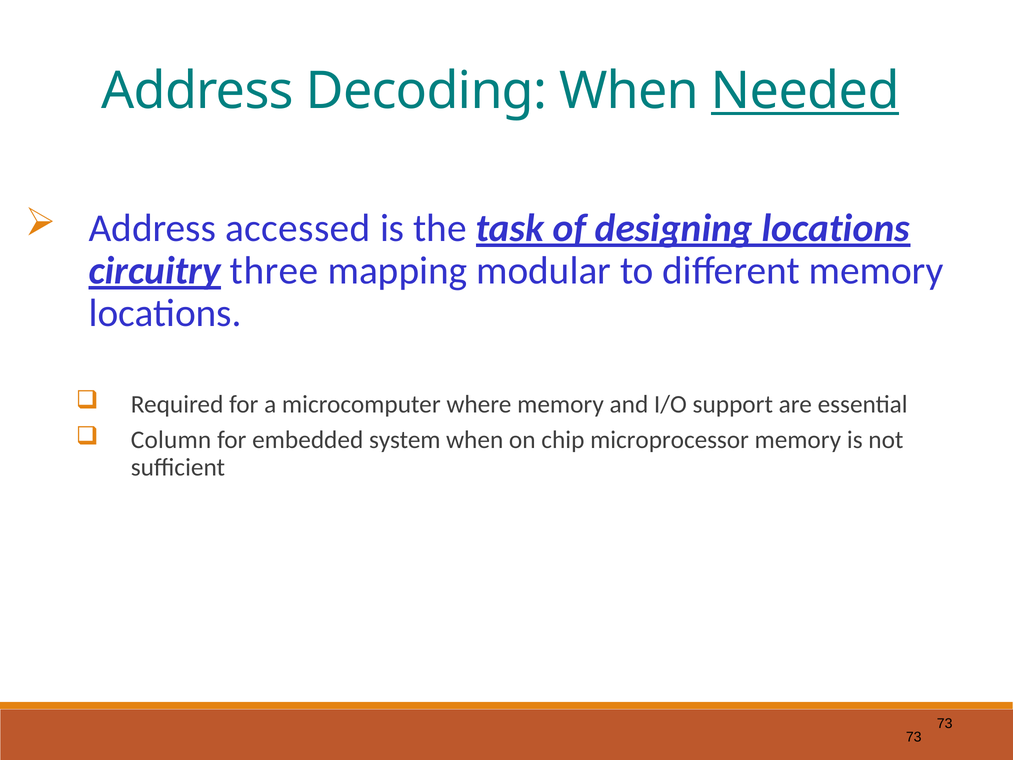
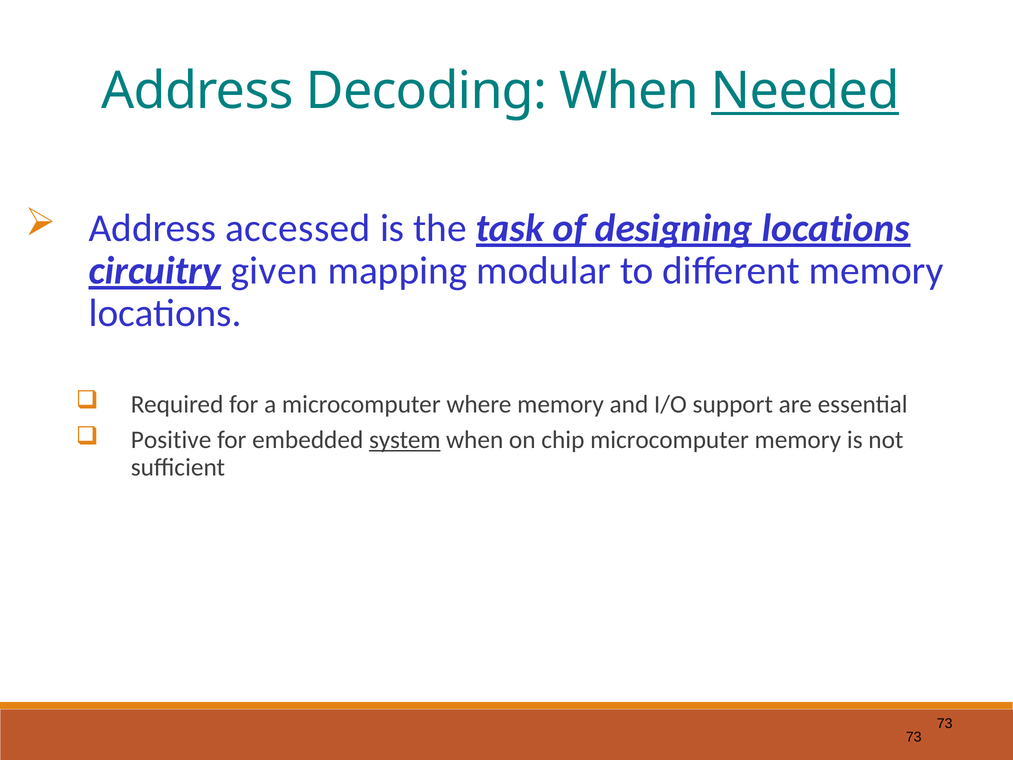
three: three -> given (274, 271)
Column: Column -> Positive (171, 440)
system underline: none -> present (405, 440)
chip microprocessor: microprocessor -> microcomputer (670, 440)
